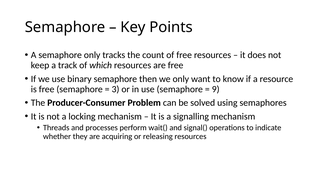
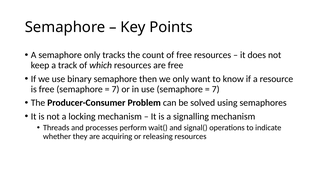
3: 3 -> 7 (115, 89)
9: 9 -> 7 (216, 89)
